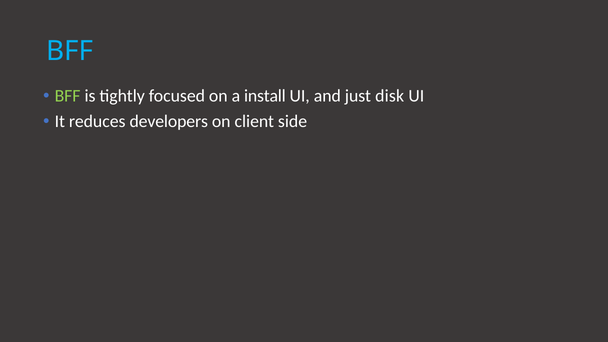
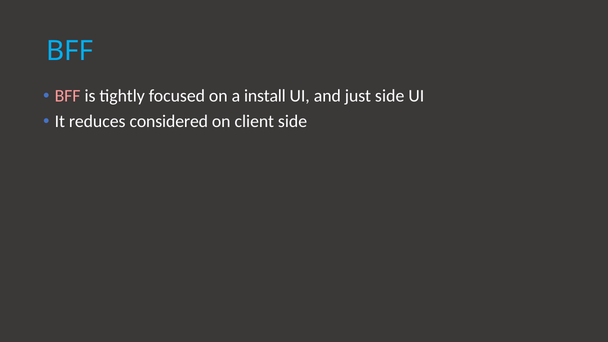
BFF colour: light green -> pink (68, 96)
just disk: disk -> side (390, 96)
developers: developers -> considered (169, 121)
